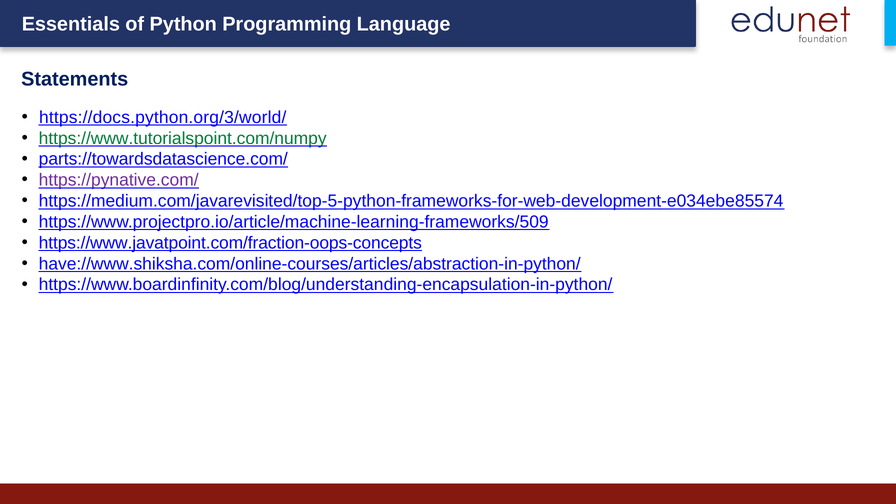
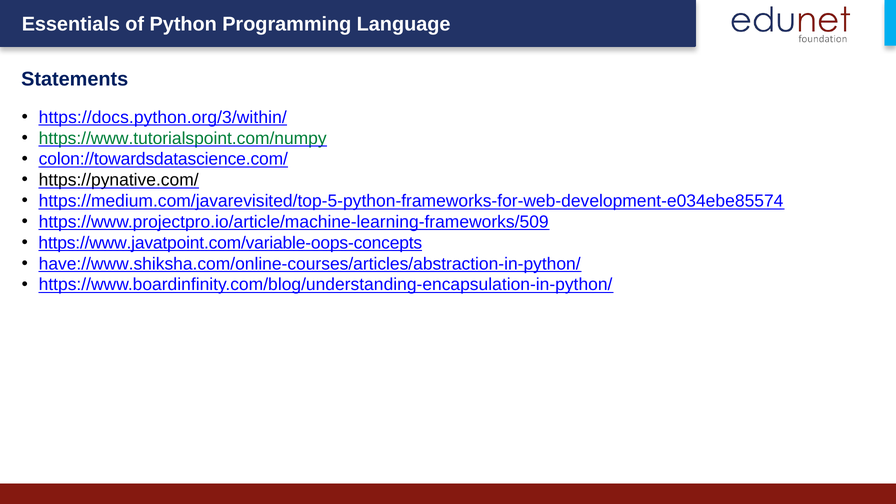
https://docs.python.org/3/world/: https://docs.python.org/3/world/ -> https://docs.python.org/3/within/ (163, 117)
parts://towardsdatascience.com/: parts://towardsdatascience.com/ -> colon://towardsdatascience.com/ (163, 159)
https://pynative.com/ colour: purple -> black (119, 180)
https://www.javatpoint.com/fraction-oops-concepts: https://www.javatpoint.com/fraction-oops-concepts -> https://www.javatpoint.com/variable-oops-concepts (230, 243)
